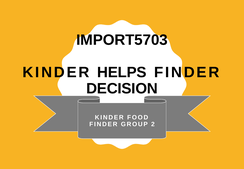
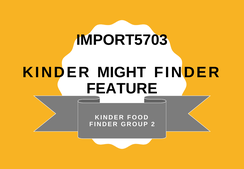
HELPS: HELPS -> MIGHT (122, 72)
DECISION: DECISION -> FEATURE (122, 89)
